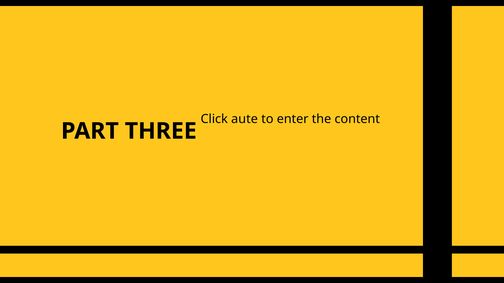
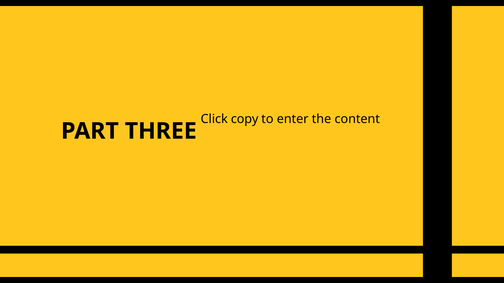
aute: aute -> copy (245, 119)
